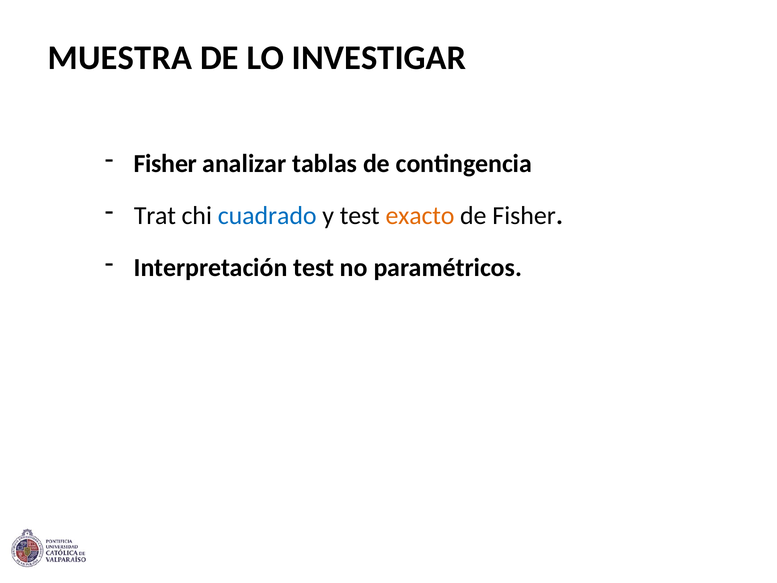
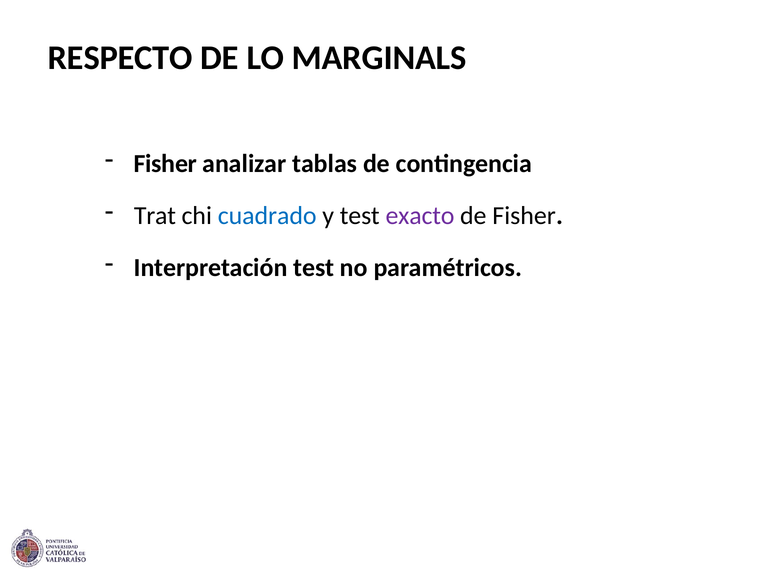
MUESTRA: MUESTRA -> RESPECTO (120, 58)
INVESTIGAR: INVESTIGAR -> MARGINALS (379, 58)
exacto colour: orange -> purple (420, 216)
